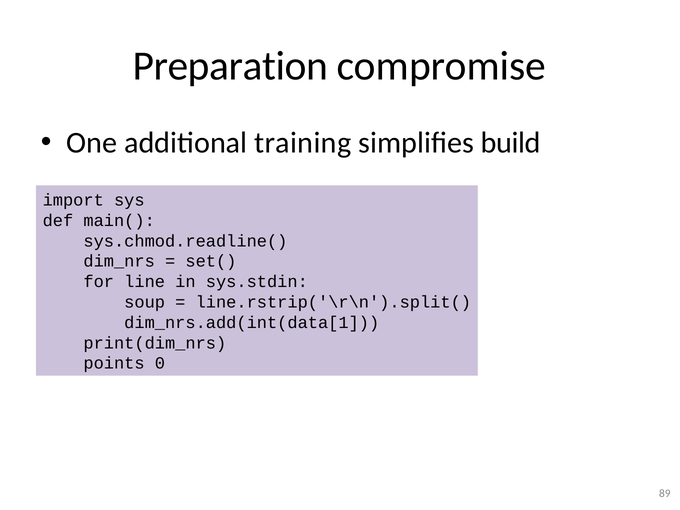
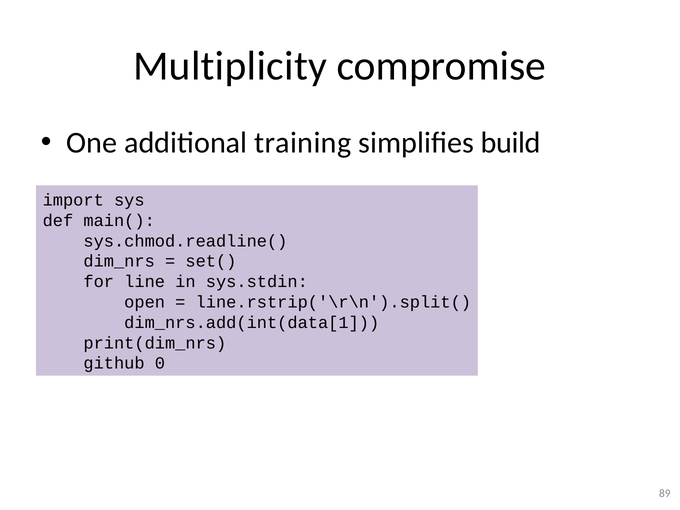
Preparation: Preparation -> Multiplicity (230, 66)
soup: soup -> open (145, 302)
points: points -> github (114, 363)
